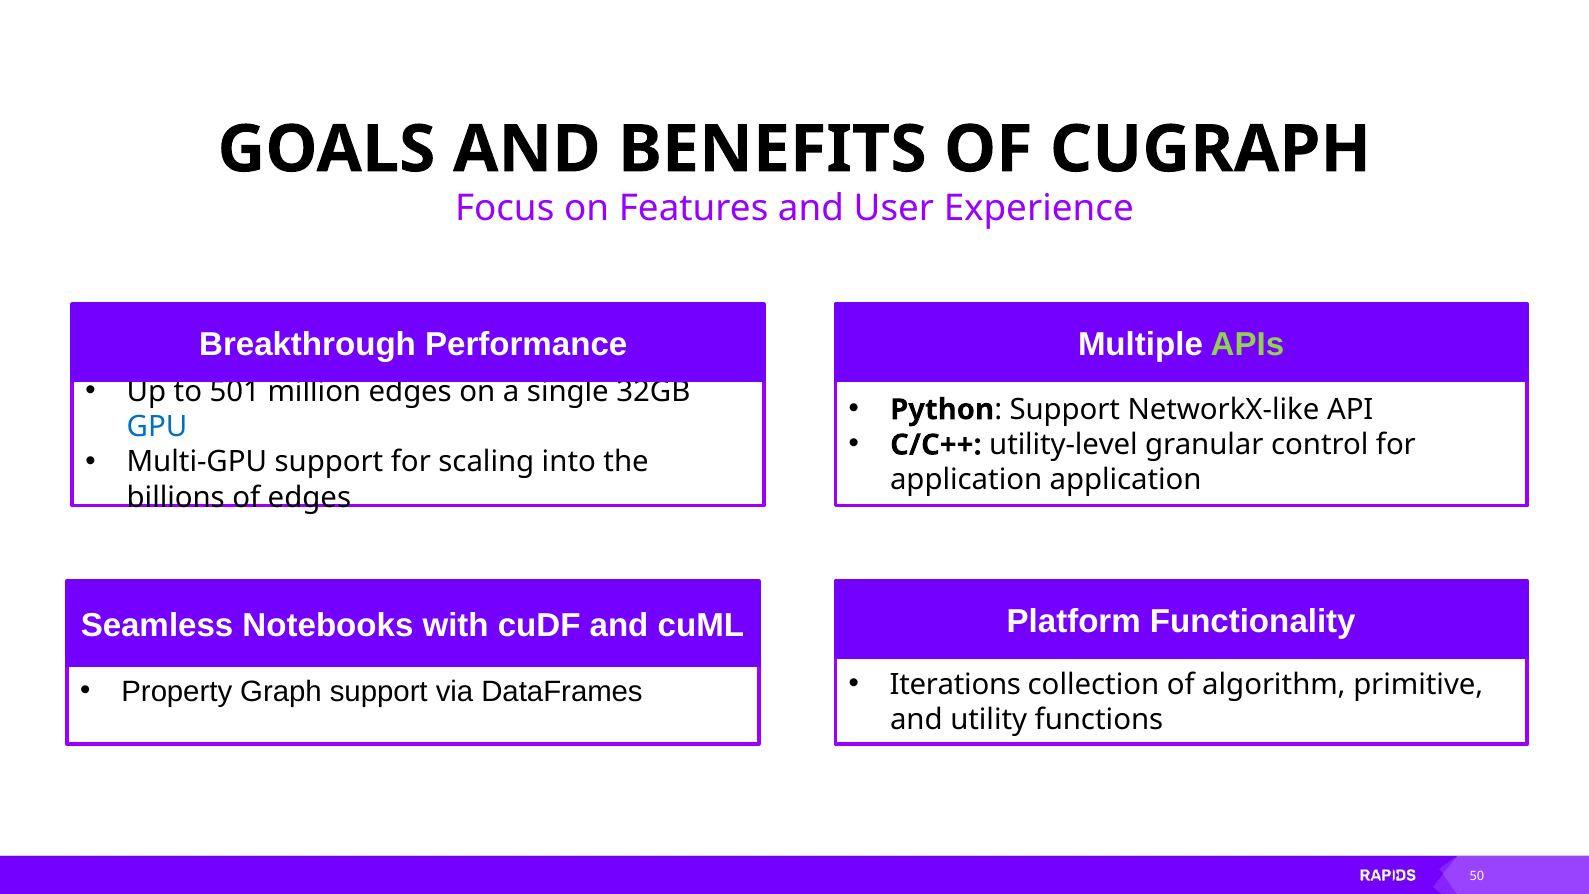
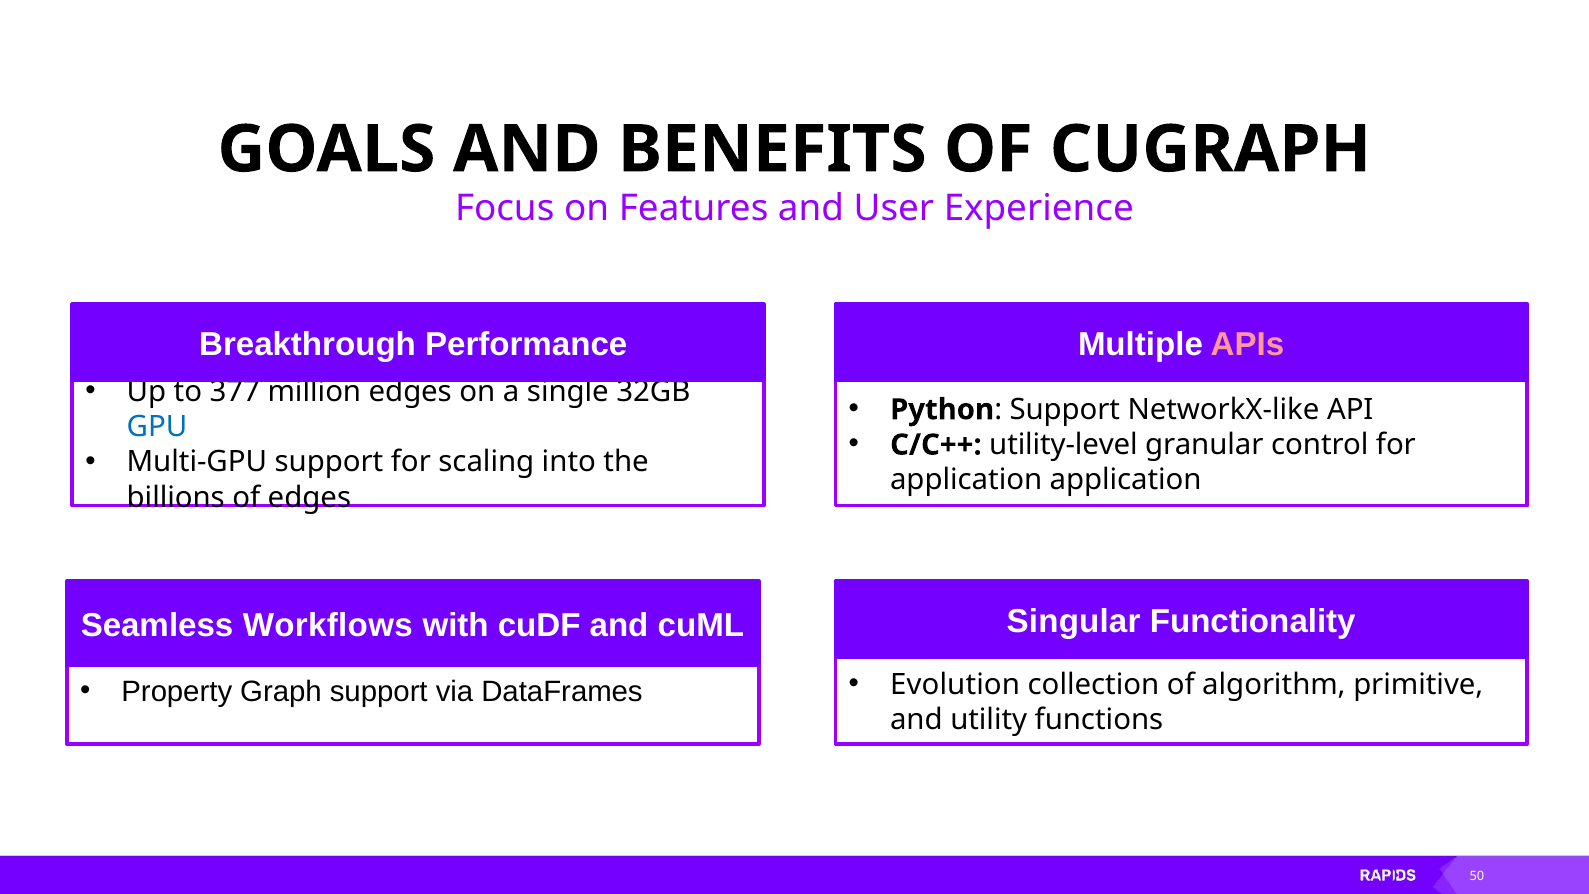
APIs colour: light green -> pink (1248, 345)
501: 501 -> 377 (235, 391)
Platform: Platform -> Singular (1074, 621)
Notebooks: Notebooks -> Workflows (328, 626)
Iterations: Iterations -> Evolution (955, 684)
